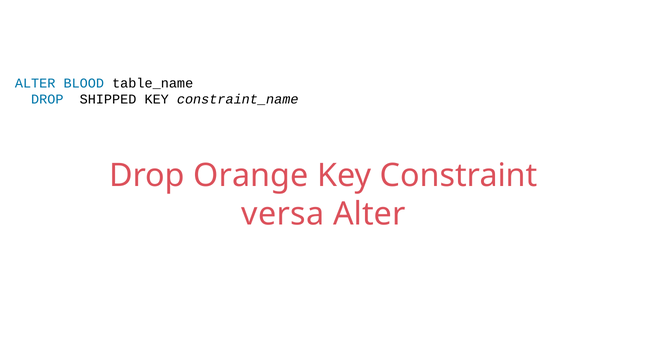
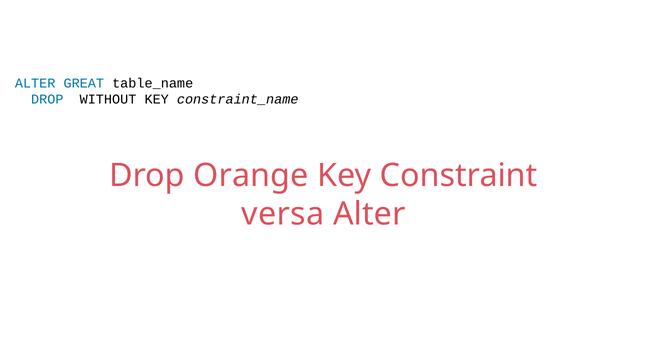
BLOOD: BLOOD -> GREAT (84, 83)
SHIPPED: SHIPPED -> WITHOUT (108, 99)
